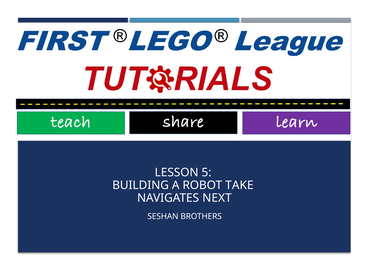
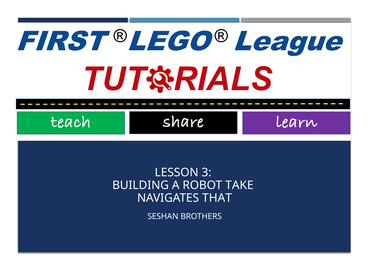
5: 5 -> 3 (206, 172)
NEXT: NEXT -> THAT (217, 198)
